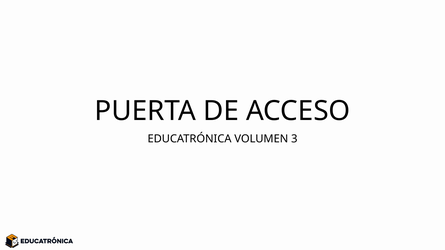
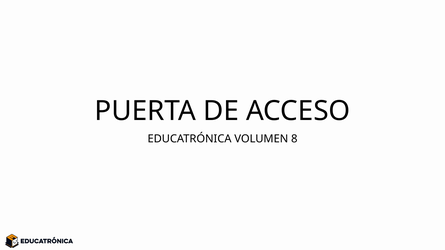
3: 3 -> 8 (294, 139)
